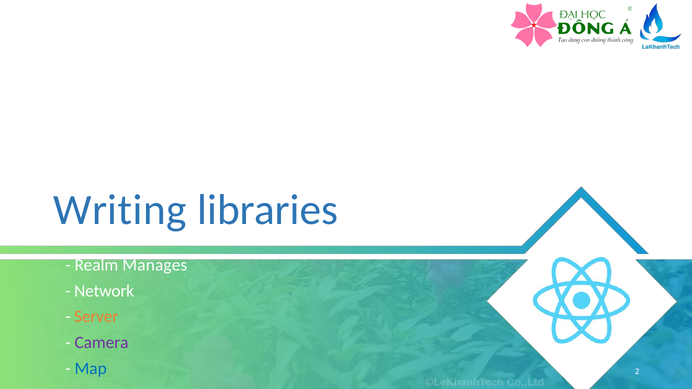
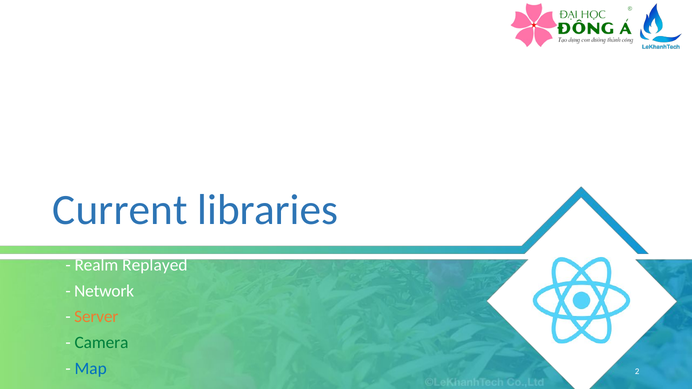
Writing: Writing -> Current (120, 210)
Manages: Manages -> Replayed (155, 265)
Camera colour: purple -> green (102, 343)
